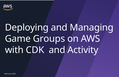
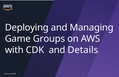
Activity: Activity -> Details (83, 50)
